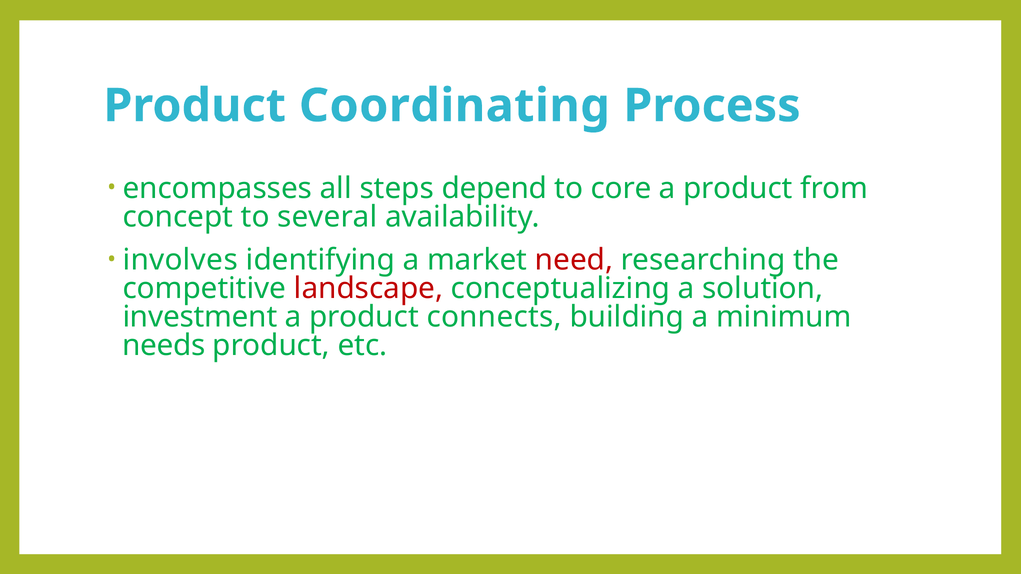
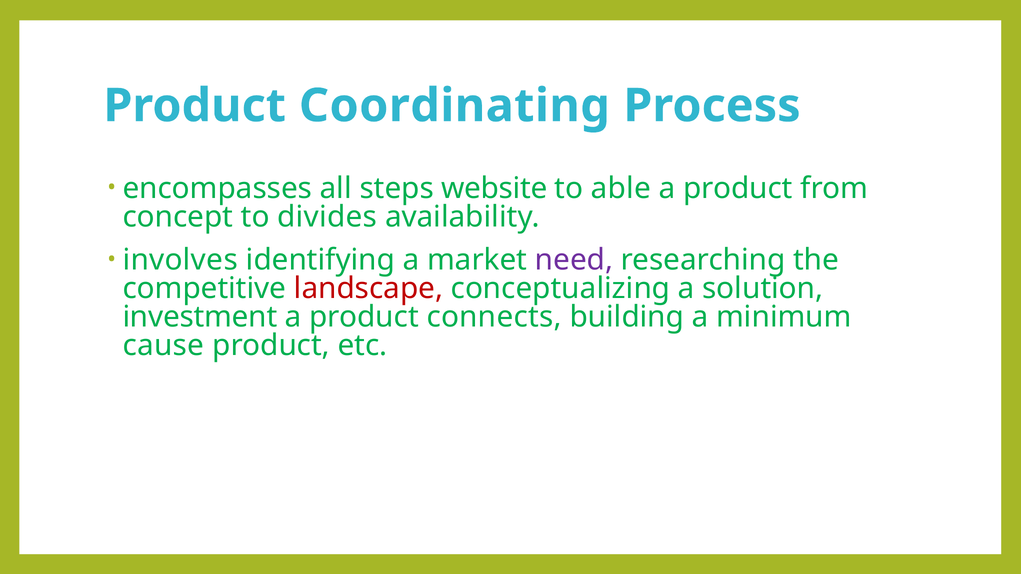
depend: depend -> website (494, 188)
core: core -> able (621, 188)
several: several -> divides (327, 217)
need colour: red -> purple (574, 260)
needs: needs -> cause (163, 346)
